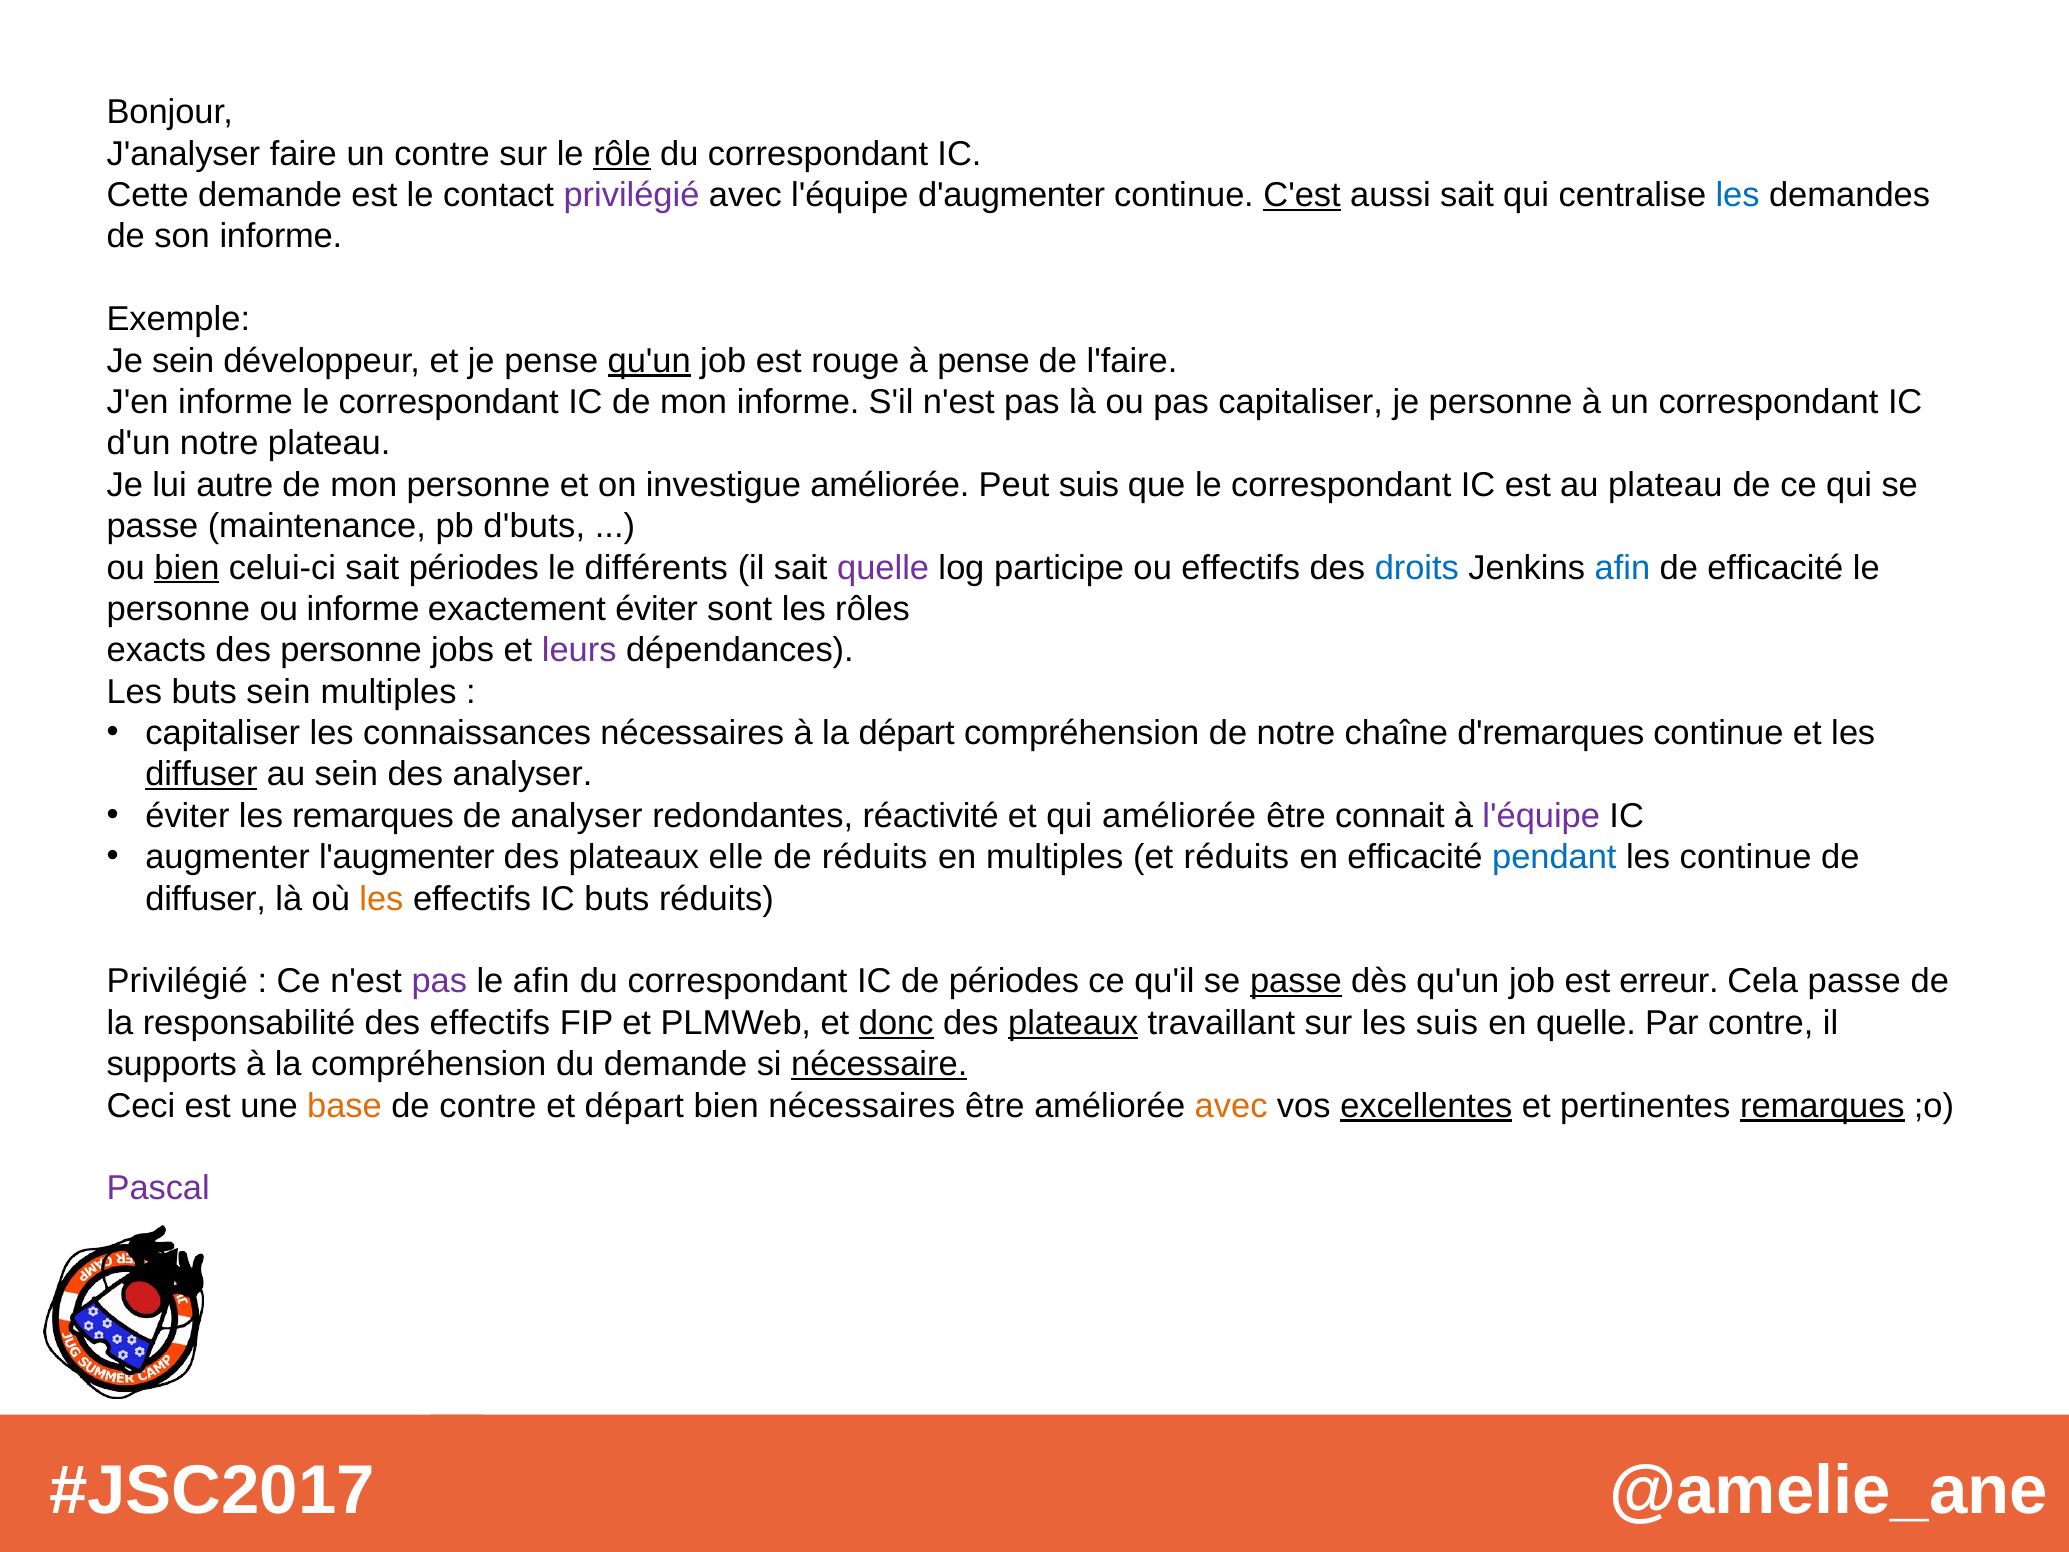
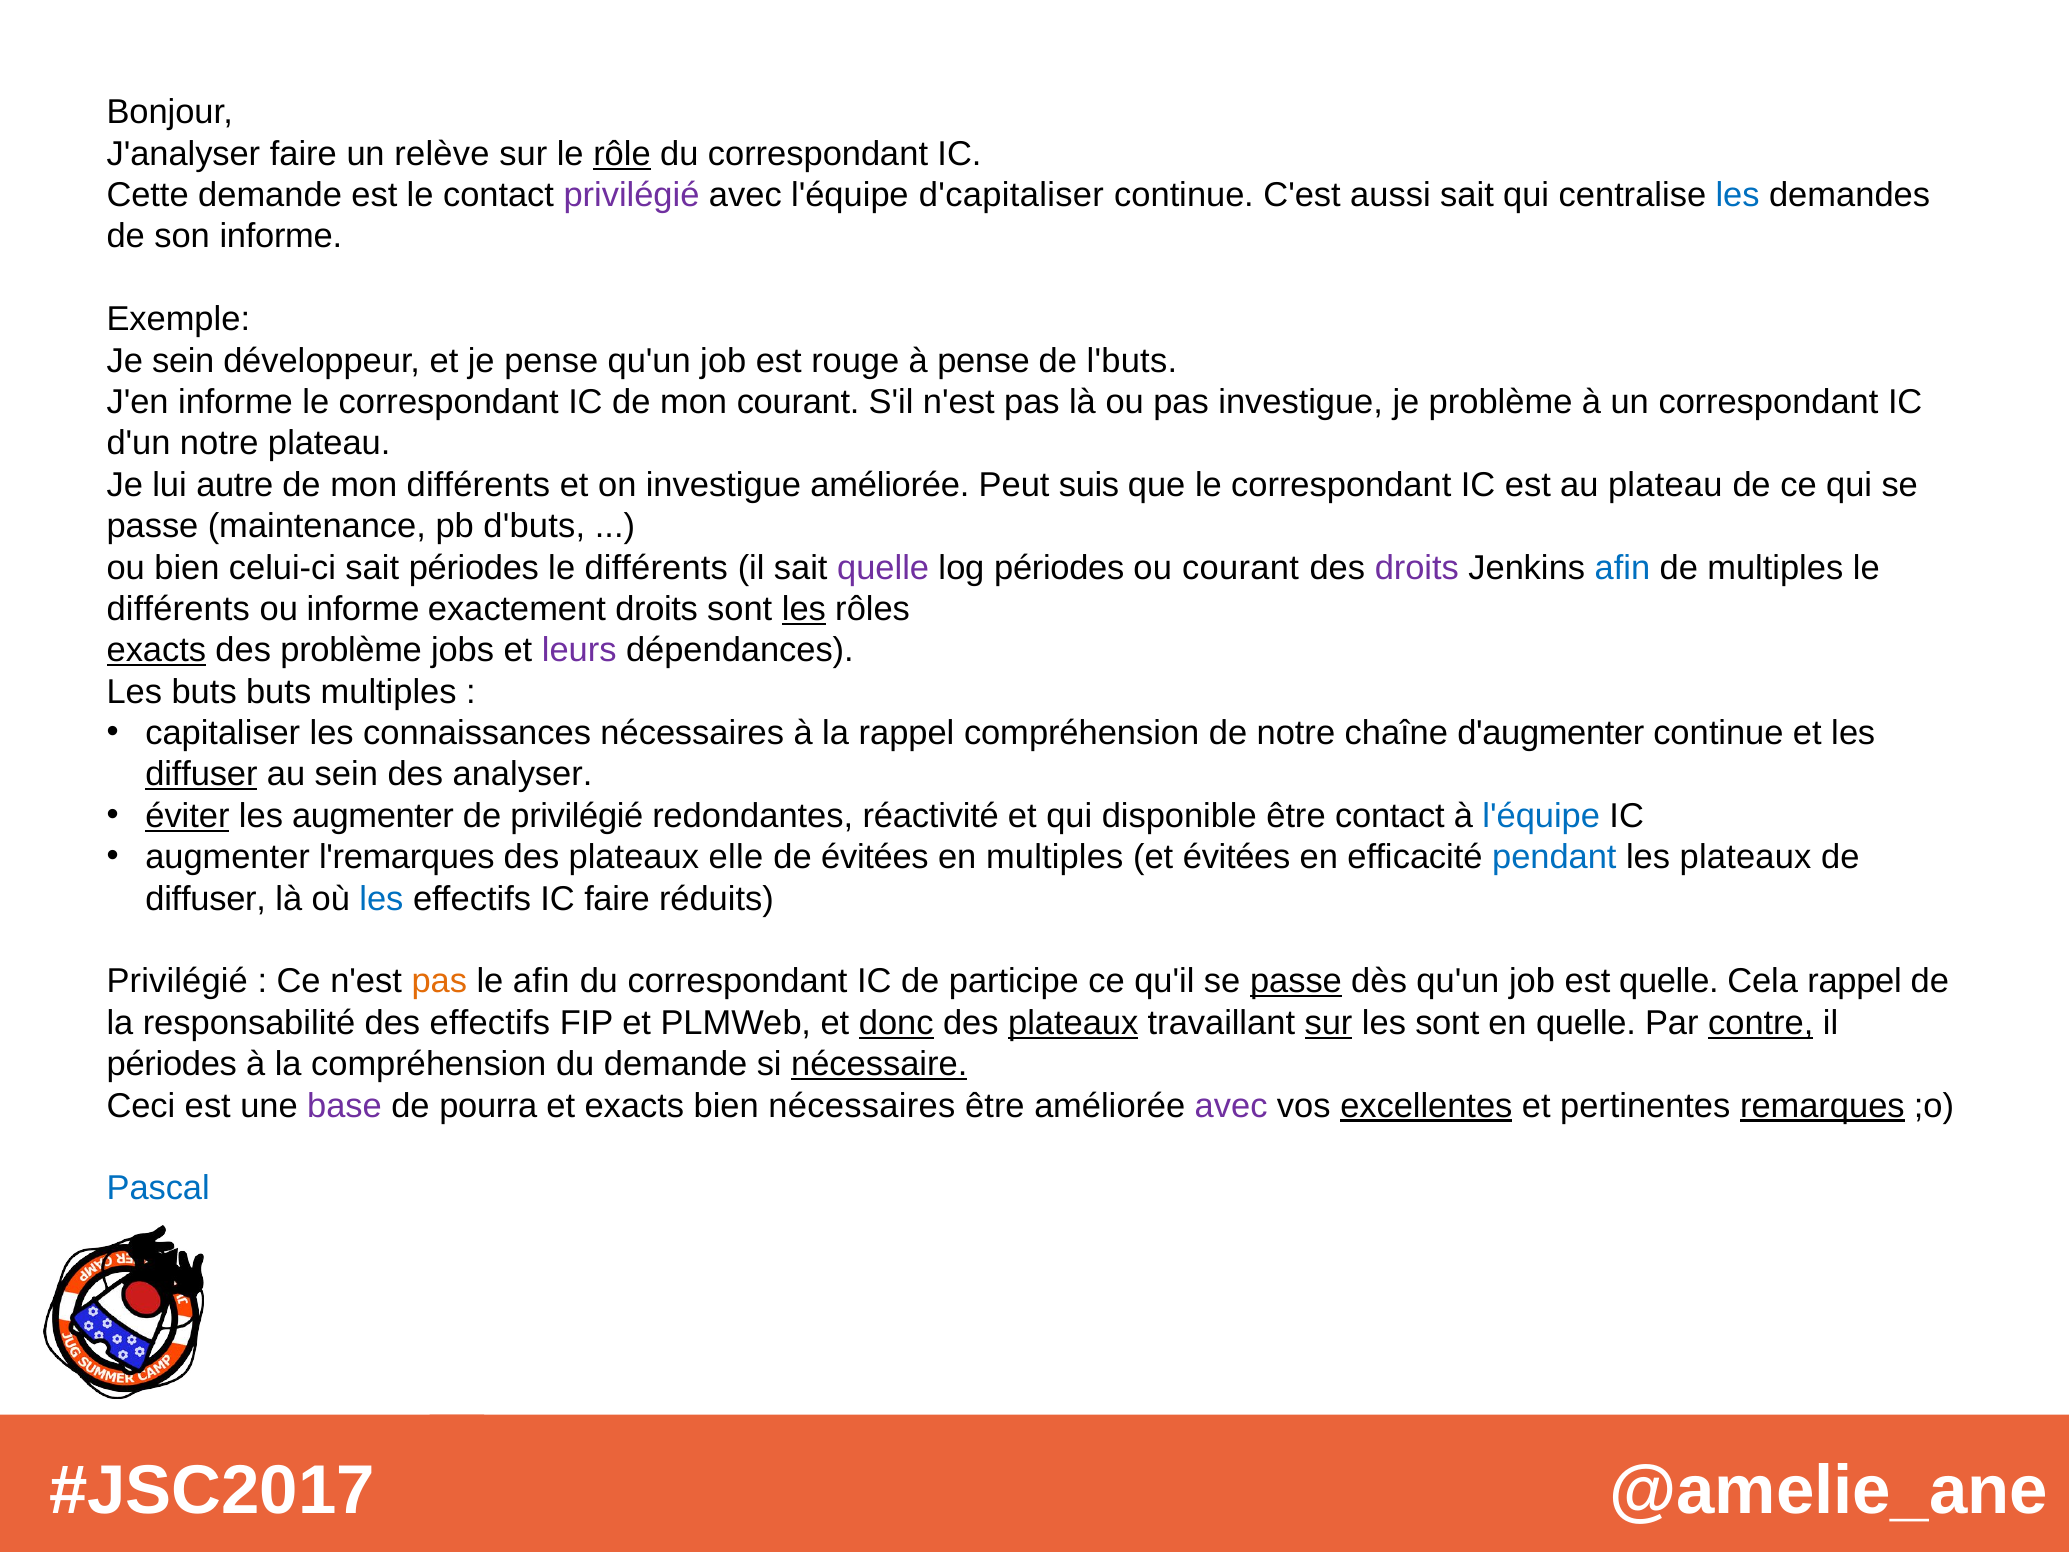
un contre: contre -> relève (442, 154)
d'augmenter: d'augmenter -> d'capitaliser (1011, 195)
C'est underline: present -> none (1302, 195)
qu'un underline: present -> none (649, 361)
l'faire: l'faire -> l'buts (1132, 361)
mon informe: informe -> courant (798, 402)
pas capitaliser: capitaliser -> investigue (1301, 402)
je personne: personne -> problème (1501, 402)
mon personne: personne -> différents (478, 485)
bien underline: present -> none (187, 568)
log participe: participe -> périodes (1059, 568)
ou effectifs: effectifs -> courant (1241, 568)
droits colour: blue -> purple (1417, 568)
de efficacité: efficacité -> multiples (1775, 568)
personne: personne -> différents (178, 609)
exactement éviter: éviter -> droits (657, 609)
les underline: none -> present (804, 609)
exacts underline: none -> present (156, 650)
des personne: personne -> problème (351, 650)
buts sein: sein -> buts (279, 692)
la départ: départ -> rappel (907, 733)
d'remarques: d'remarques -> d'augmenter (1551, 733)
éviter underline: none -> present (187, 816)
les remarques: remarques -> augmenter (373, 816)
de analyser: analyser -> privilégié (577, 816)
qui améliorée: améliorée -> disponible (1179, 816)
être connait: connait -> contact (1390, 816)
l'équipe colour: purple -> blue (1541, 816)
l'augmenter: l'augmenter -> l'remarques (407, 857)
de réduits: réduits -> évitées (875, 857)
et réduits: réduits -> évitées (1237, 857)
les continue: continue -> plateaux (1746, 857)
les colour: orange -> blue (381, 899)
IC buts: buts -> faire (617, 899)
pas colour: purple -> orange (439, 981)
de périodes: périodes -> participe (1014, 981)
est erreur: erreur -> quelle (1669, 981)
Cela passe: passe -> rappel (1855, 981)
sur underline: none -> present (1328, 1023)
les suis: suis -> sont (1447, 1023)
contre underline: none -> present (1761, 1023)
supports: supports -> périodes (172, 1064)
base colour: orange -> purple (345, 1105)
de contre: contre -> pourra (488, 1105)
et départ: départ -> exacts (634, 1105)
avec colour: orange -> purple (1231, 1105)
Pascal colour: purple -> blue (158, 1188)
